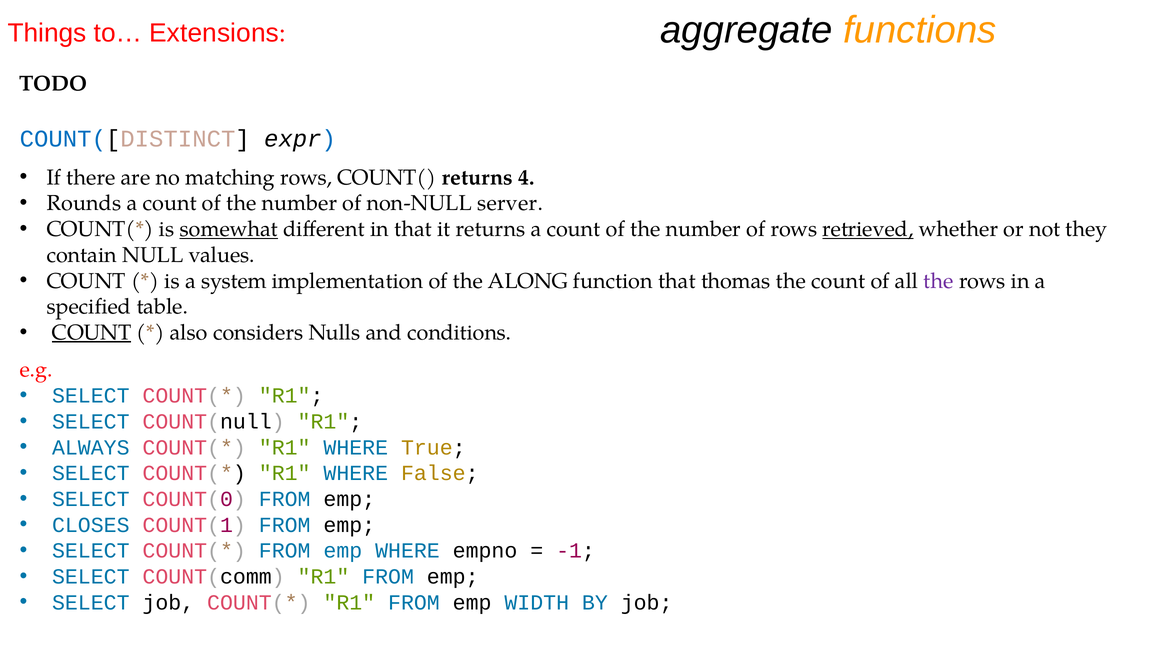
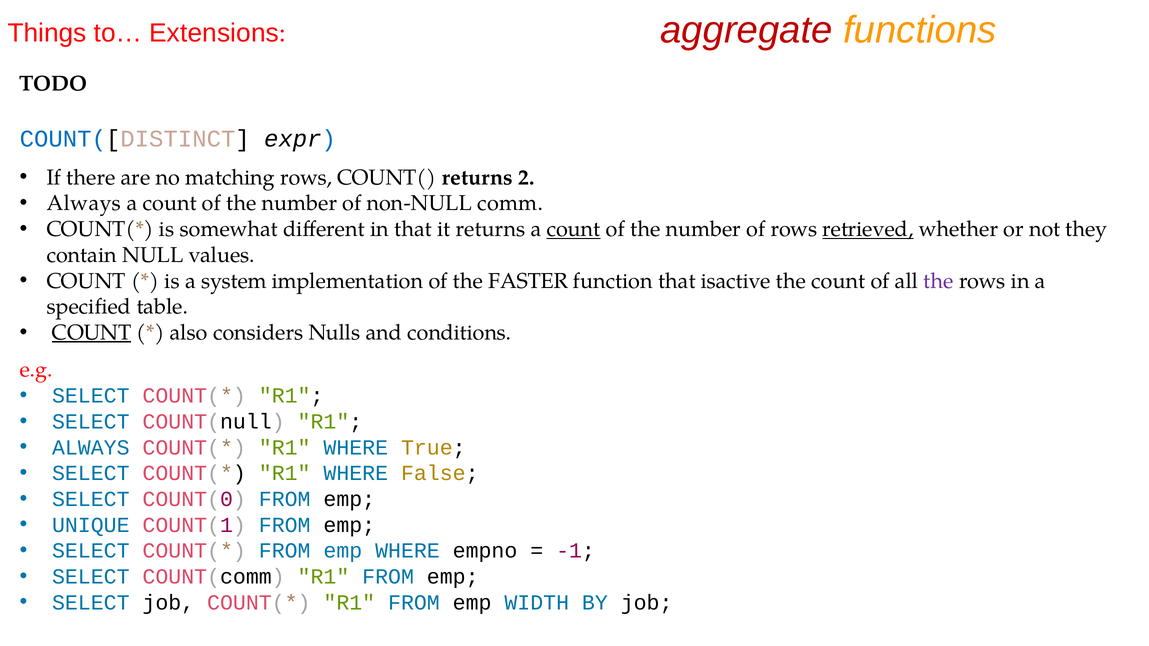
aggregate colour: black -> red (746, 30)
4: 4 -> 2 (526, 178)
Rounds: Rounds -> Always (84, 203)
server: server -> comm (510, 203)
somewhat underline: present -> none (229, 229)
count underline: none -> present (574, 229)
ALONG: ALONG -> FASTER (528, 281)
thomas: thomas -> isactive (736, 281)
CLOSES: CLOSES -> UNIQUE (91, 525)
